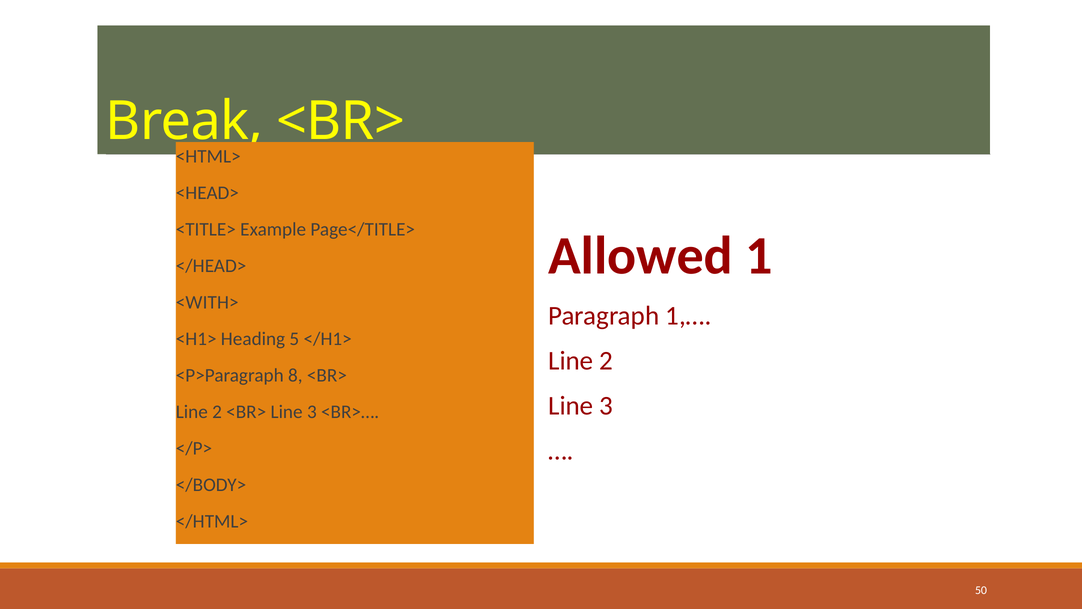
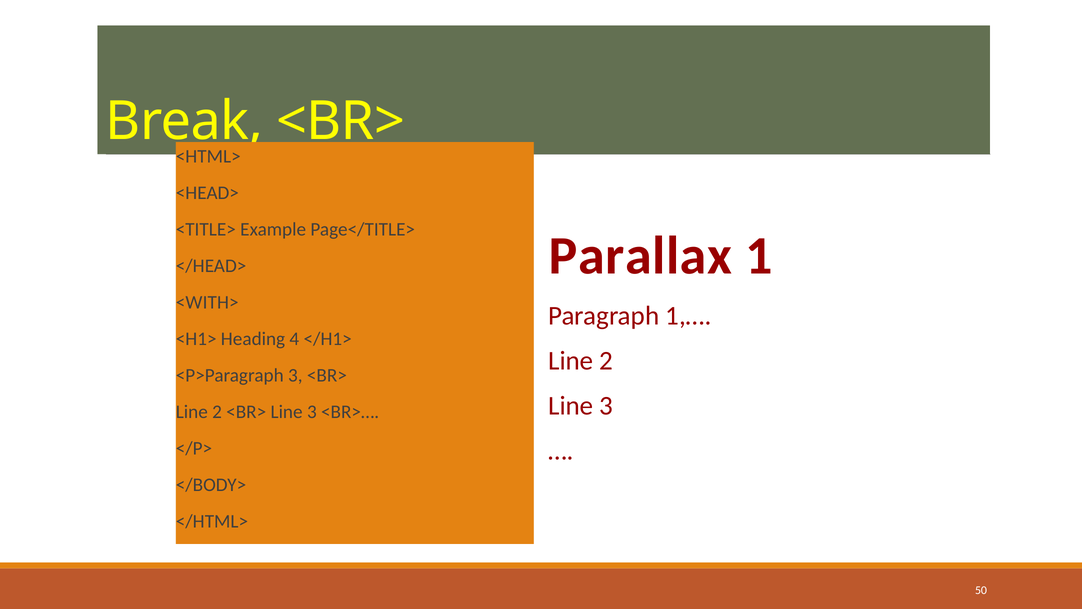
Allowed: Allowed -> Parallax (640, 256)
5: 5 -> 4 (294, 339)
<P>Paragraph 8: 8 -> 3 (295, 375)
